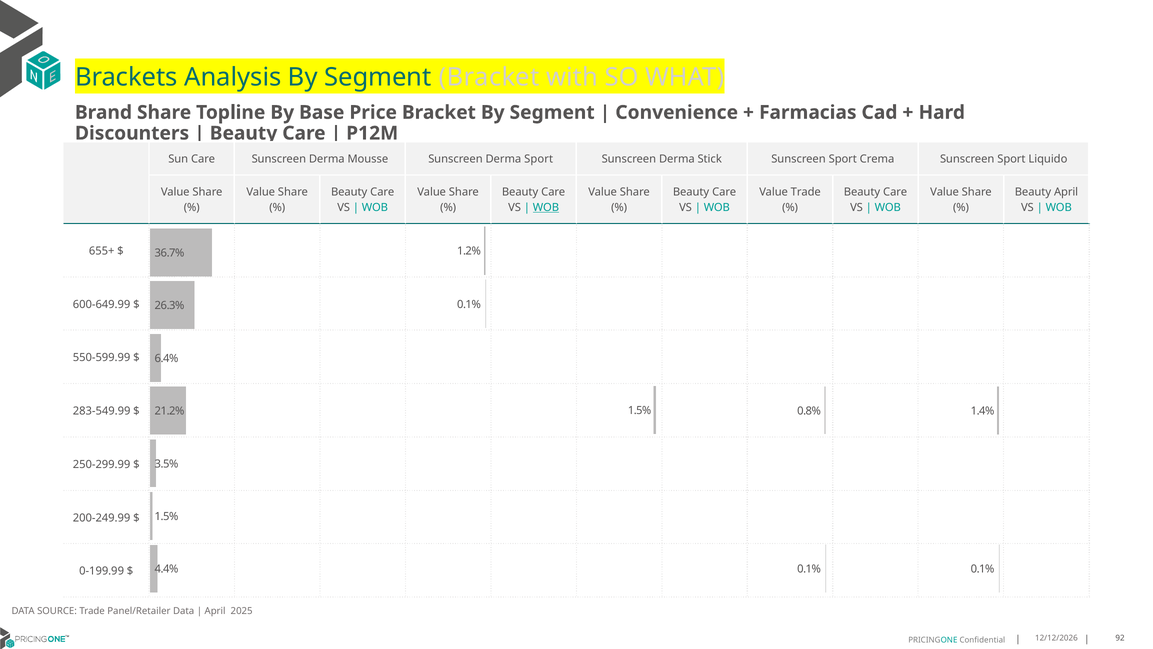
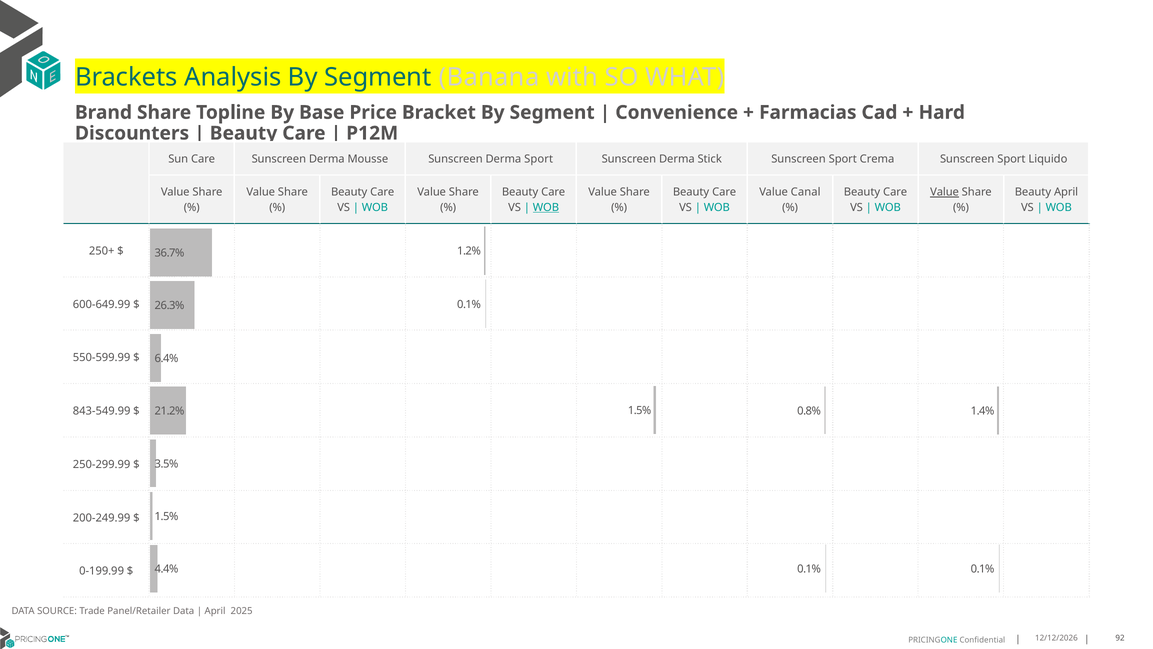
Segment Bracket: Bracket -> Banana (489, 77)
Value Trade: Trade -> Canal (806, 192)
Value underline: none -> present (945, 192)
655+: 655+ -> 250+ (102, 251)
283-549.99: 283-549.99 -> 843-549.99 (102, 411)
